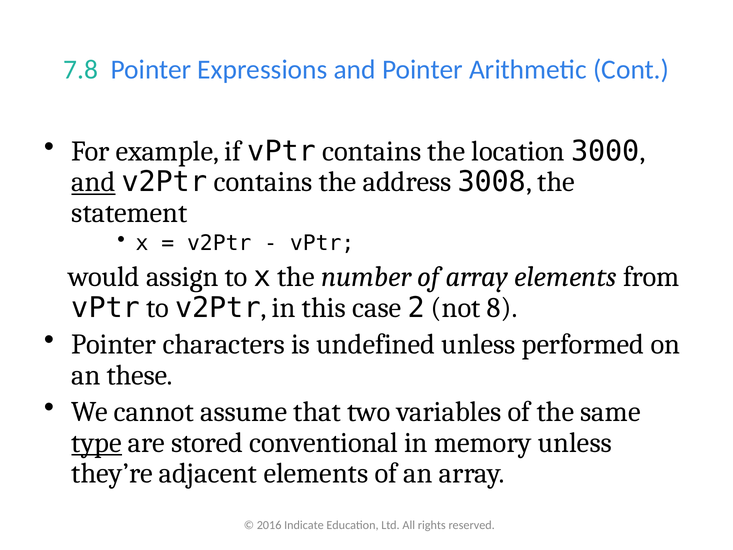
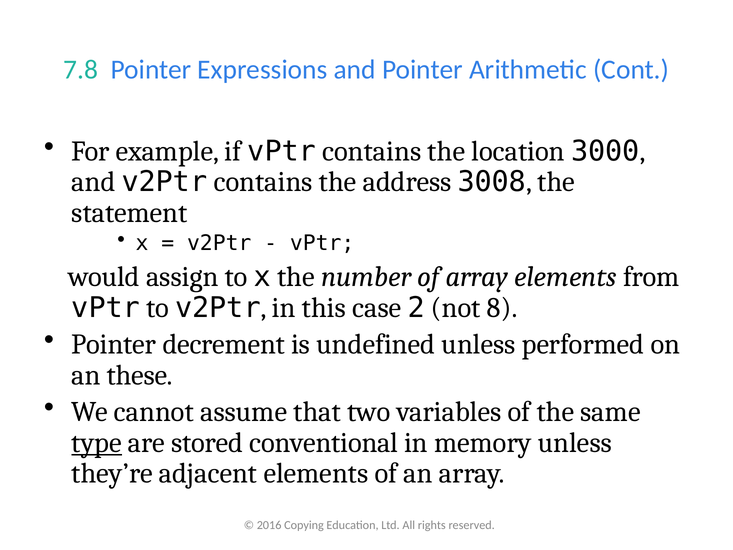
and underline: present -> none (94, 182)
characters: characters -> decrement (224, 344)
Indicate: Indicate -> Copying (304, 525)
